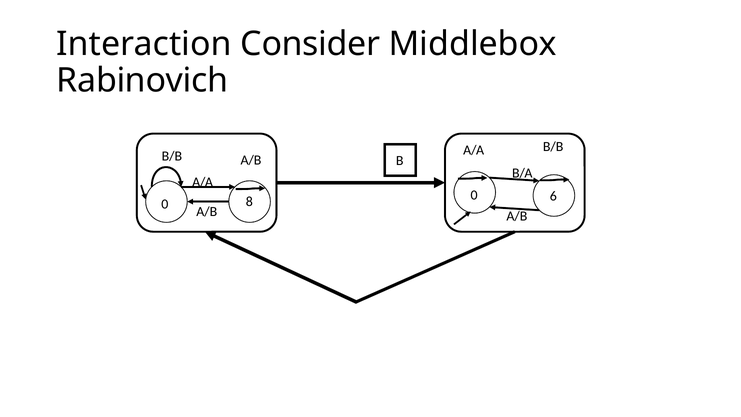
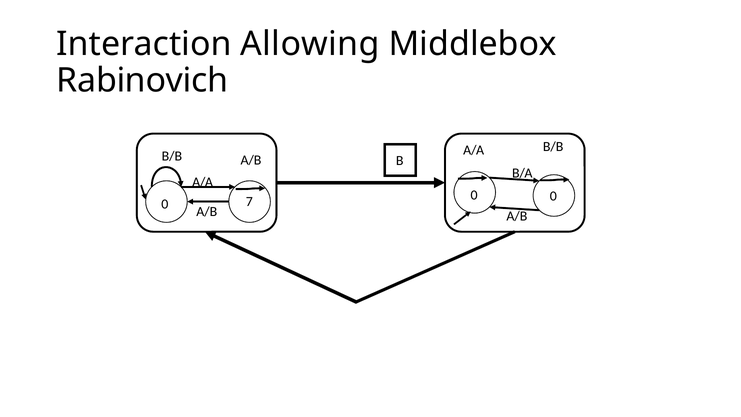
Consider: Consider -> Allowing (310, 44)
6: 6 -> 0 (553, 196)
8: 8 -> 7 (249, 201)
